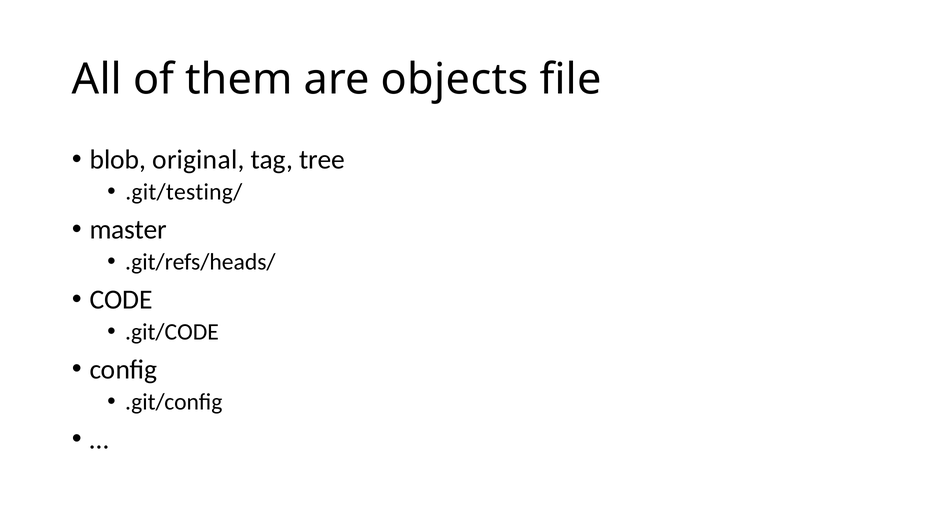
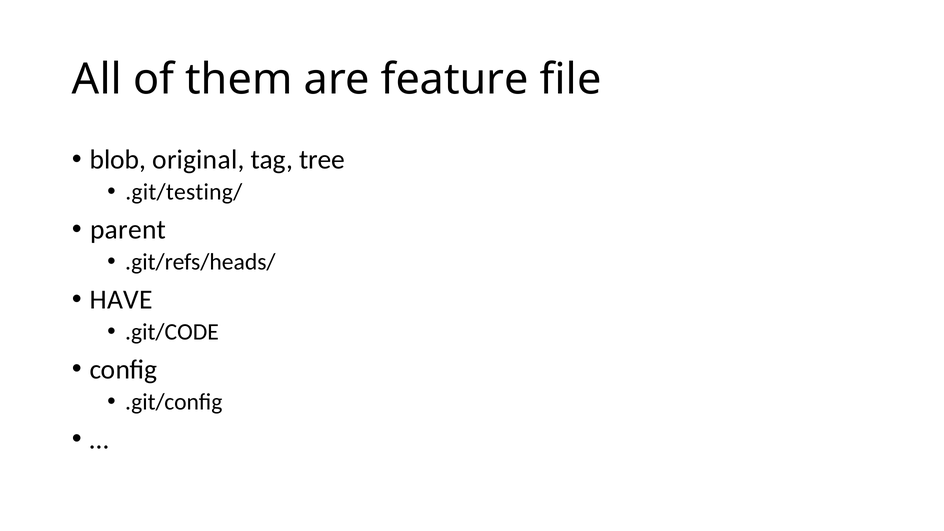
objects: objects -> feature (455, 79)
master: master -> parent (128, 230)
CODE: CODE -> HAVE (121, 300)
